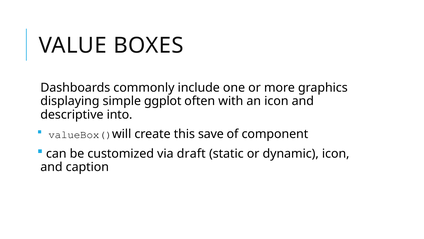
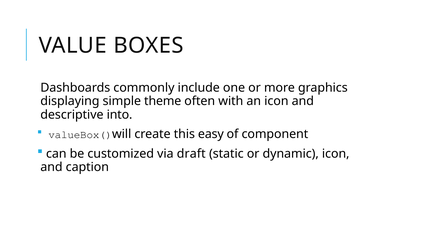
ggplot: ggplot -> theme (163, 101)
save: save -> easy (211, 134)
